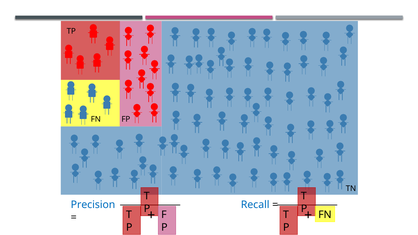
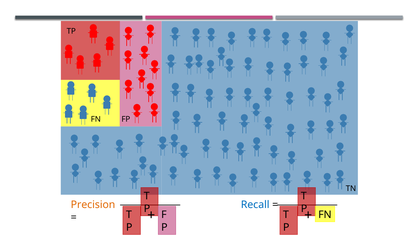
Precision colour: blue -> orange (93, 205)
